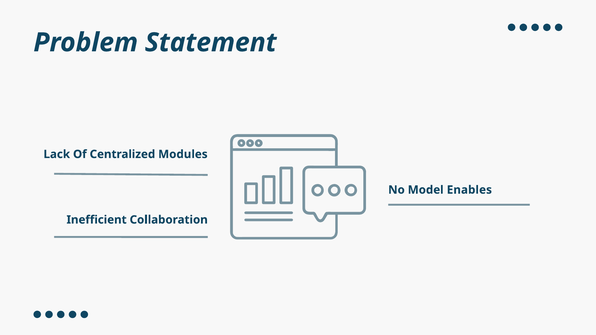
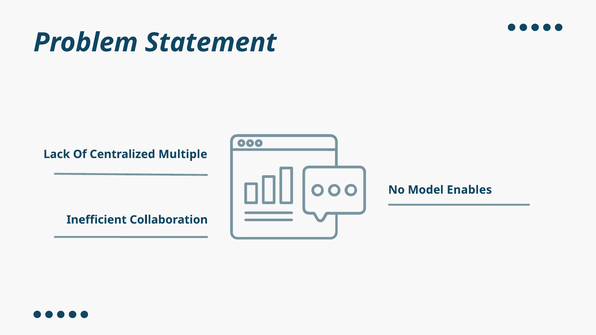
Modules: Modules -> Multiple (183, 154)
